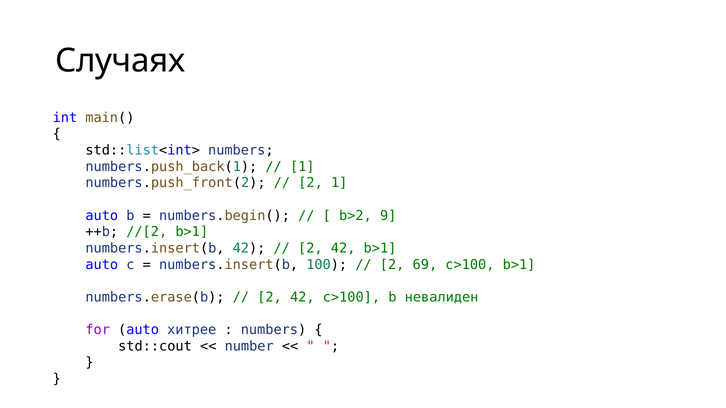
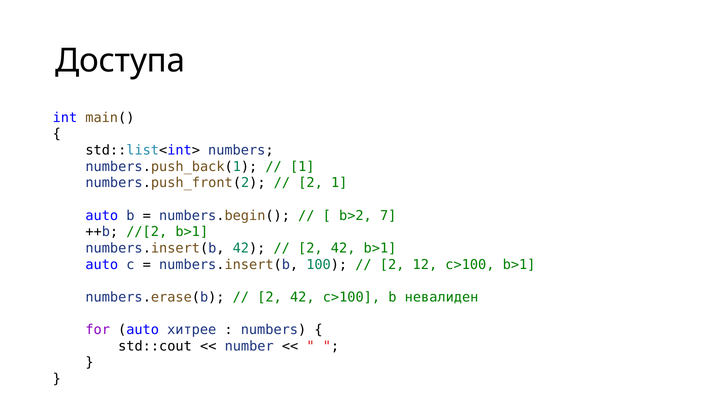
Случаях: Случаях -> Доступа (120, 61)
9: 9 -> 7 (388, 216)
69: 69 -> 12 (425, 265)
